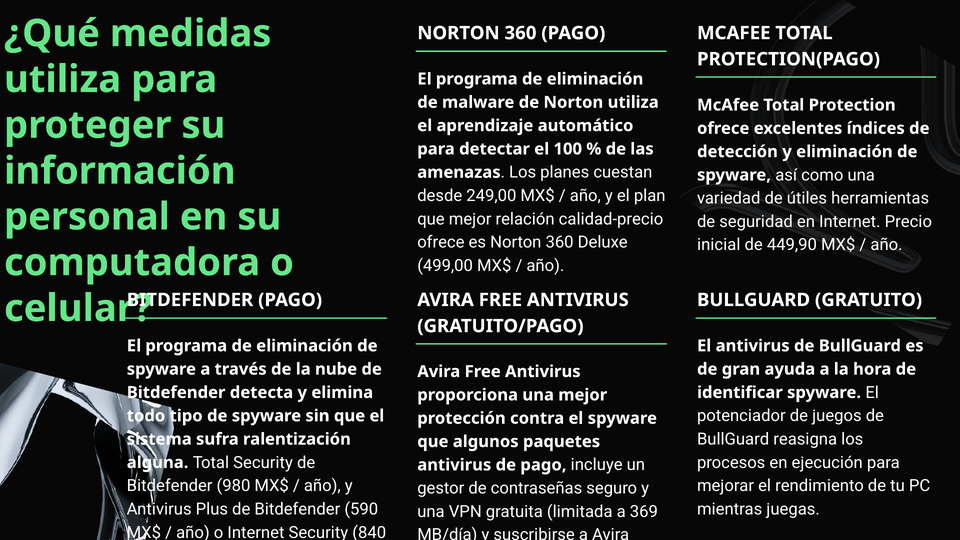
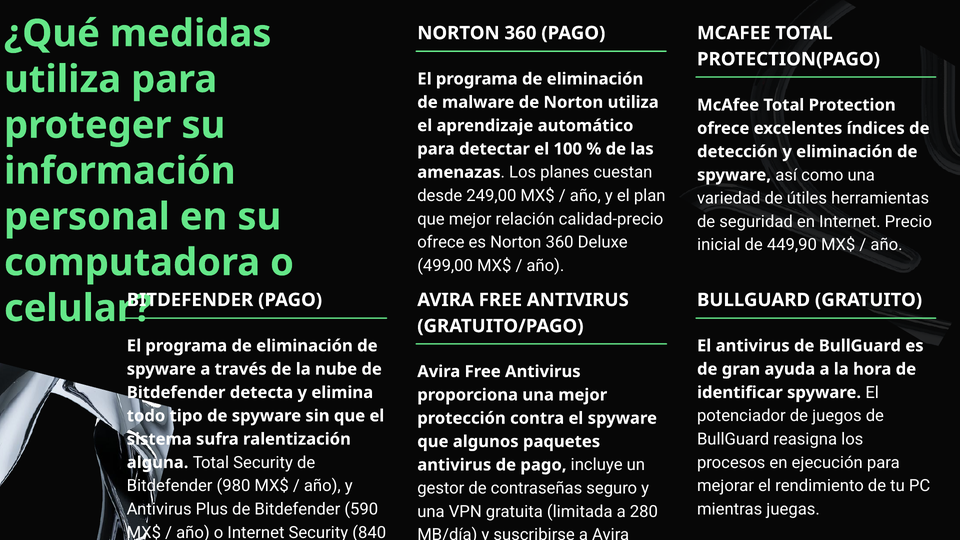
369: 369 -> 280 (644, 512)
